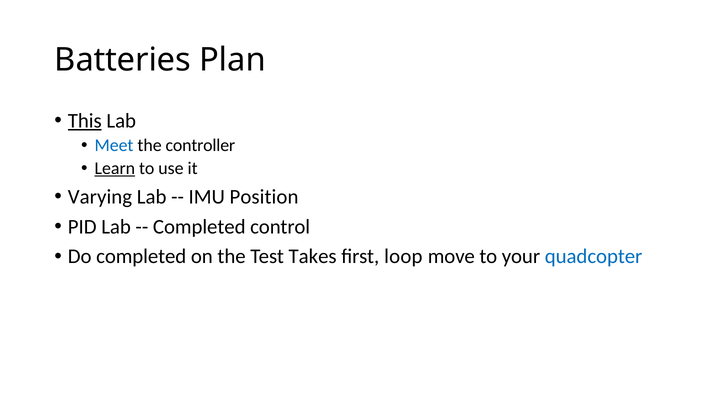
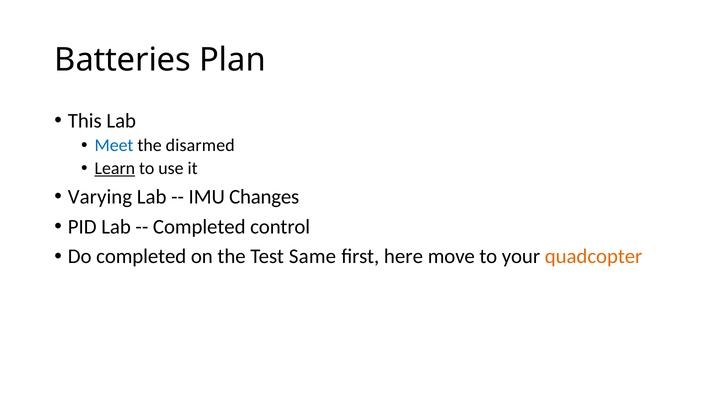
This underline: present -> none (85, 121)
controller: controller -> disarmed (200, 145)
Position: Position -> Changes (264, 197)
Takes: Takes -> Same (312, 256)
loop: loop -> here (403, 256)
quadcopter colour: blue -> orange (594, 256)
